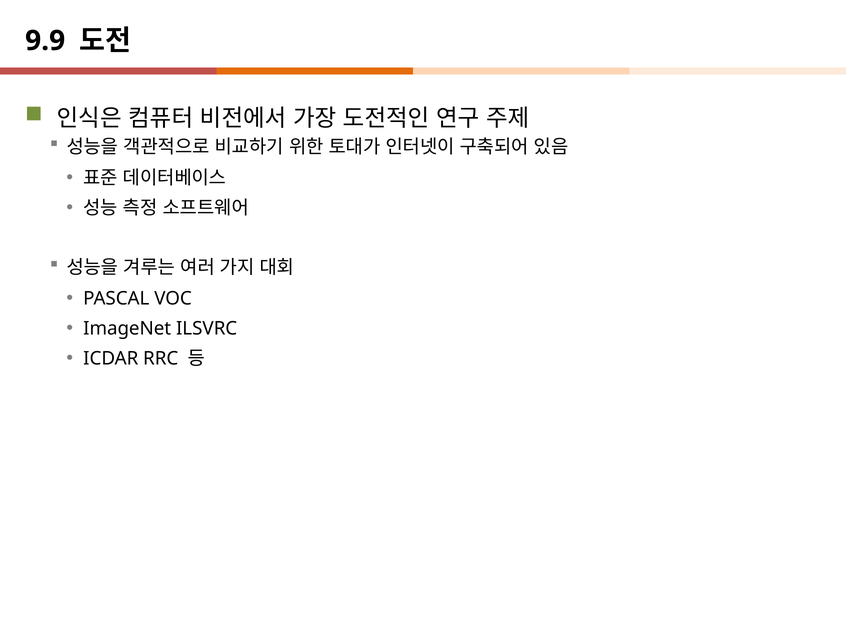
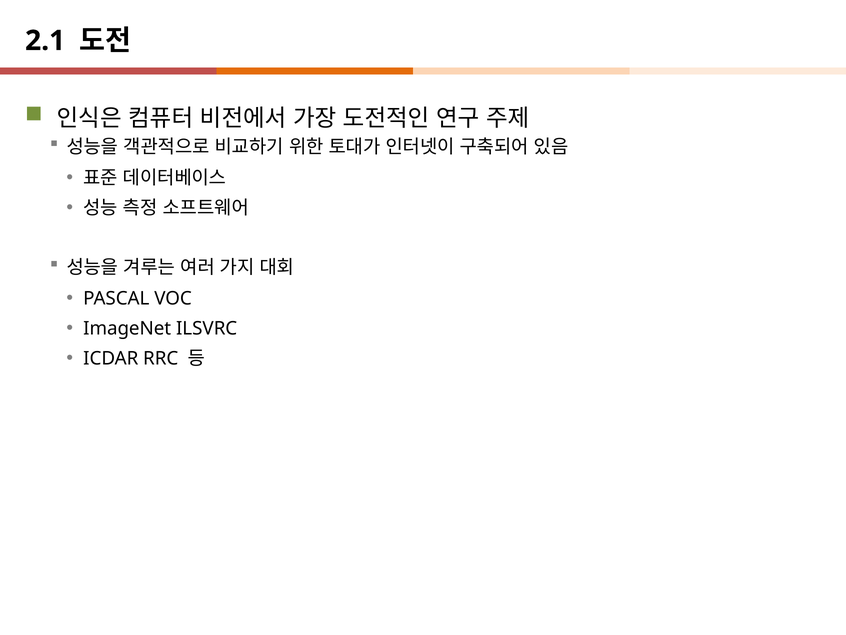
9.9: 9.9 -> 2.1 (45, 41)
